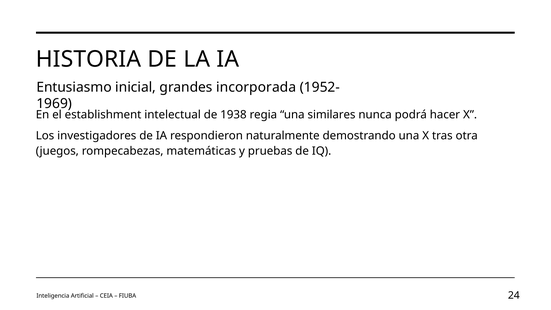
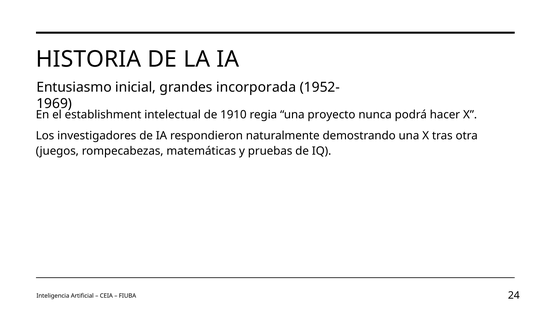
1938: 1938 -> 1910 (233, 115)
similares: similares -> proyecto (331, 115)
